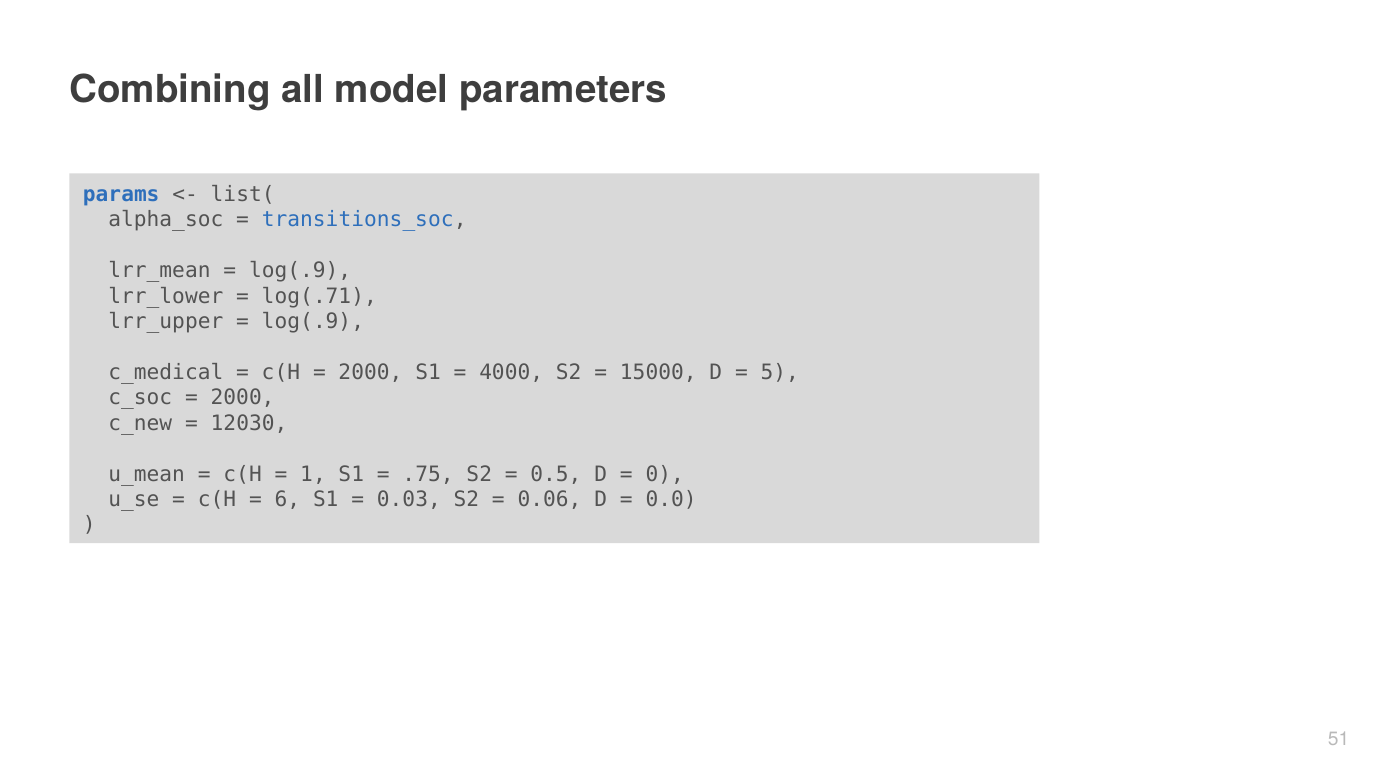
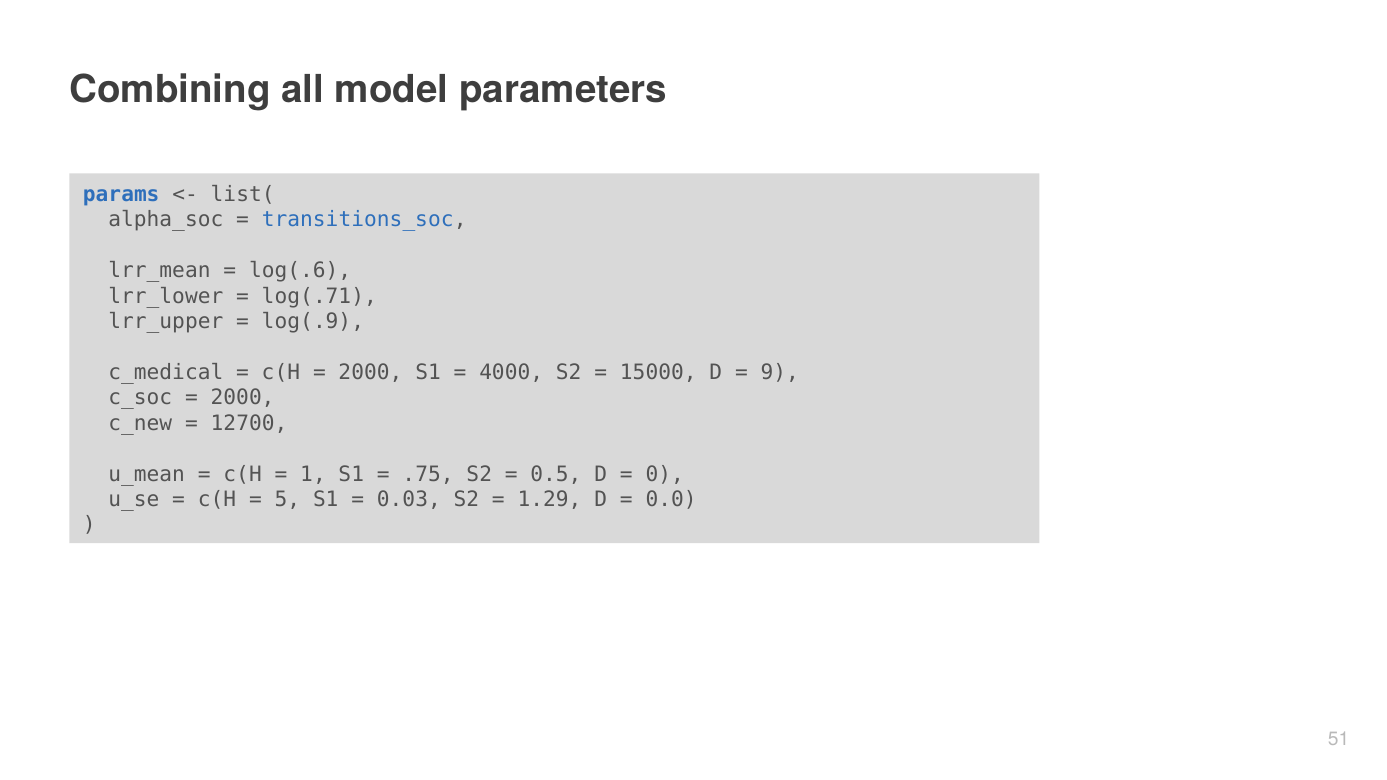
log(.9: log(.9 -> log(.6 (300, 271)
5: 5 -> 9 (780, 372)
12030: 12030 -> 12700 (249, 423)
6: 6 -> 5 (287, 500)
0.06: 0.06 -> 1.29 (549, 500)
